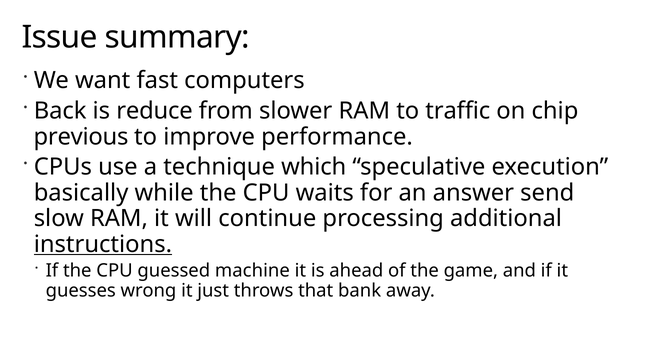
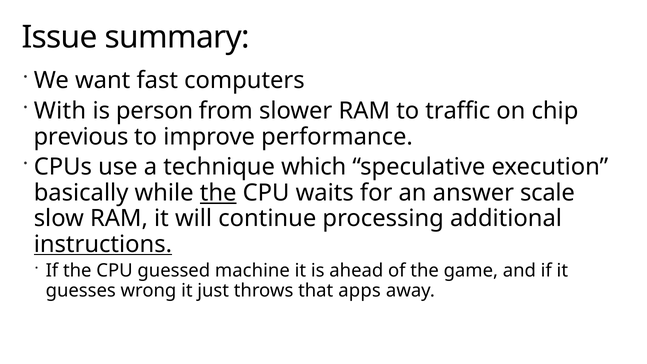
Back: Back -> With (60, 111)
reduce: reduce -> person (155, 111)
the underline: none -> present (218, 193)
send: send -> scale (547, 193)
bank: bank -> apps (360, 291)
